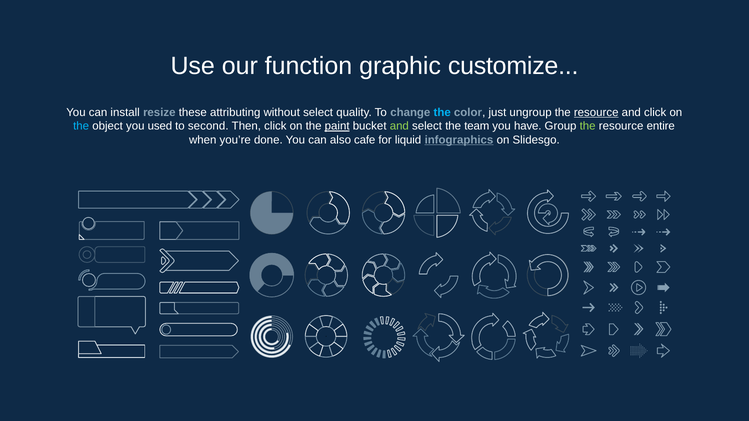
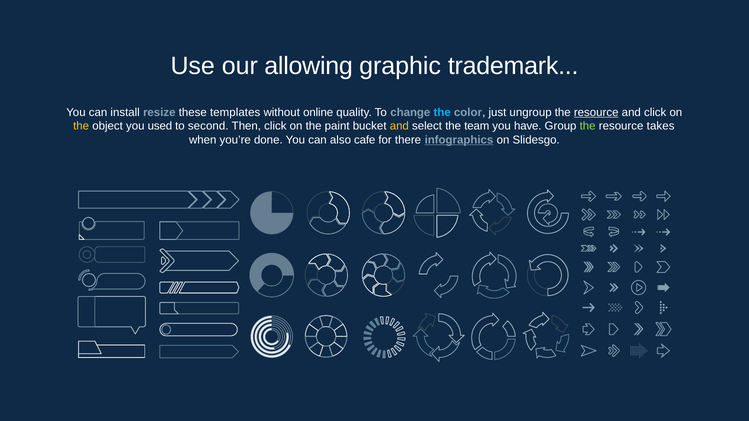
function: function -> allowing (309, 66)
customize: customize -> trademark (513, 66)
attributing: attributing -> templates (235, 112)
without select: select -> online (318, 112)
the colour: light blue -> yellow (81, 126)
paint underline: present -> none (337, 126)
and colour: light green -> yellow (399, 126)
entire: entire -> takes (661, 126)
liquid: liquid -> there (408, 140)
